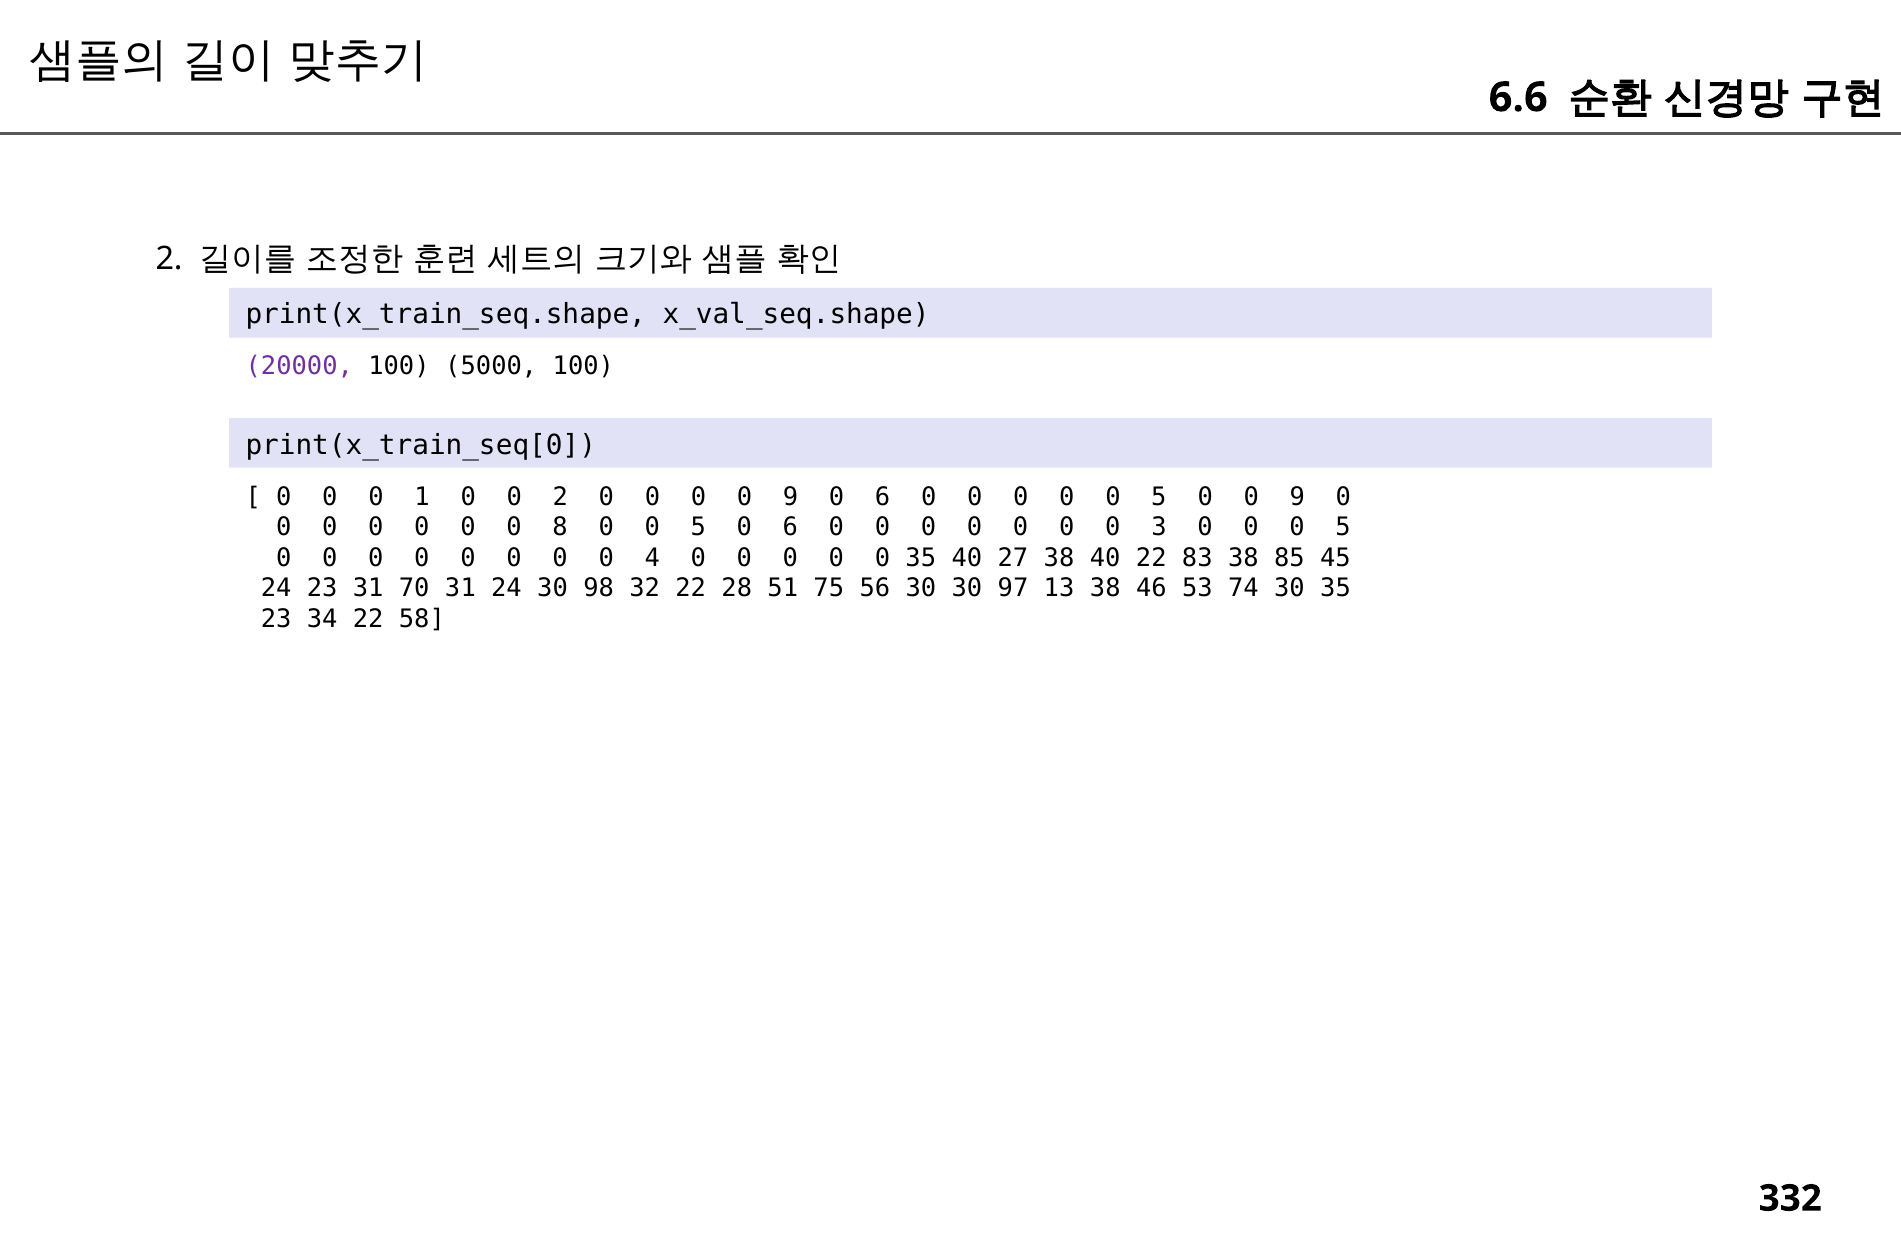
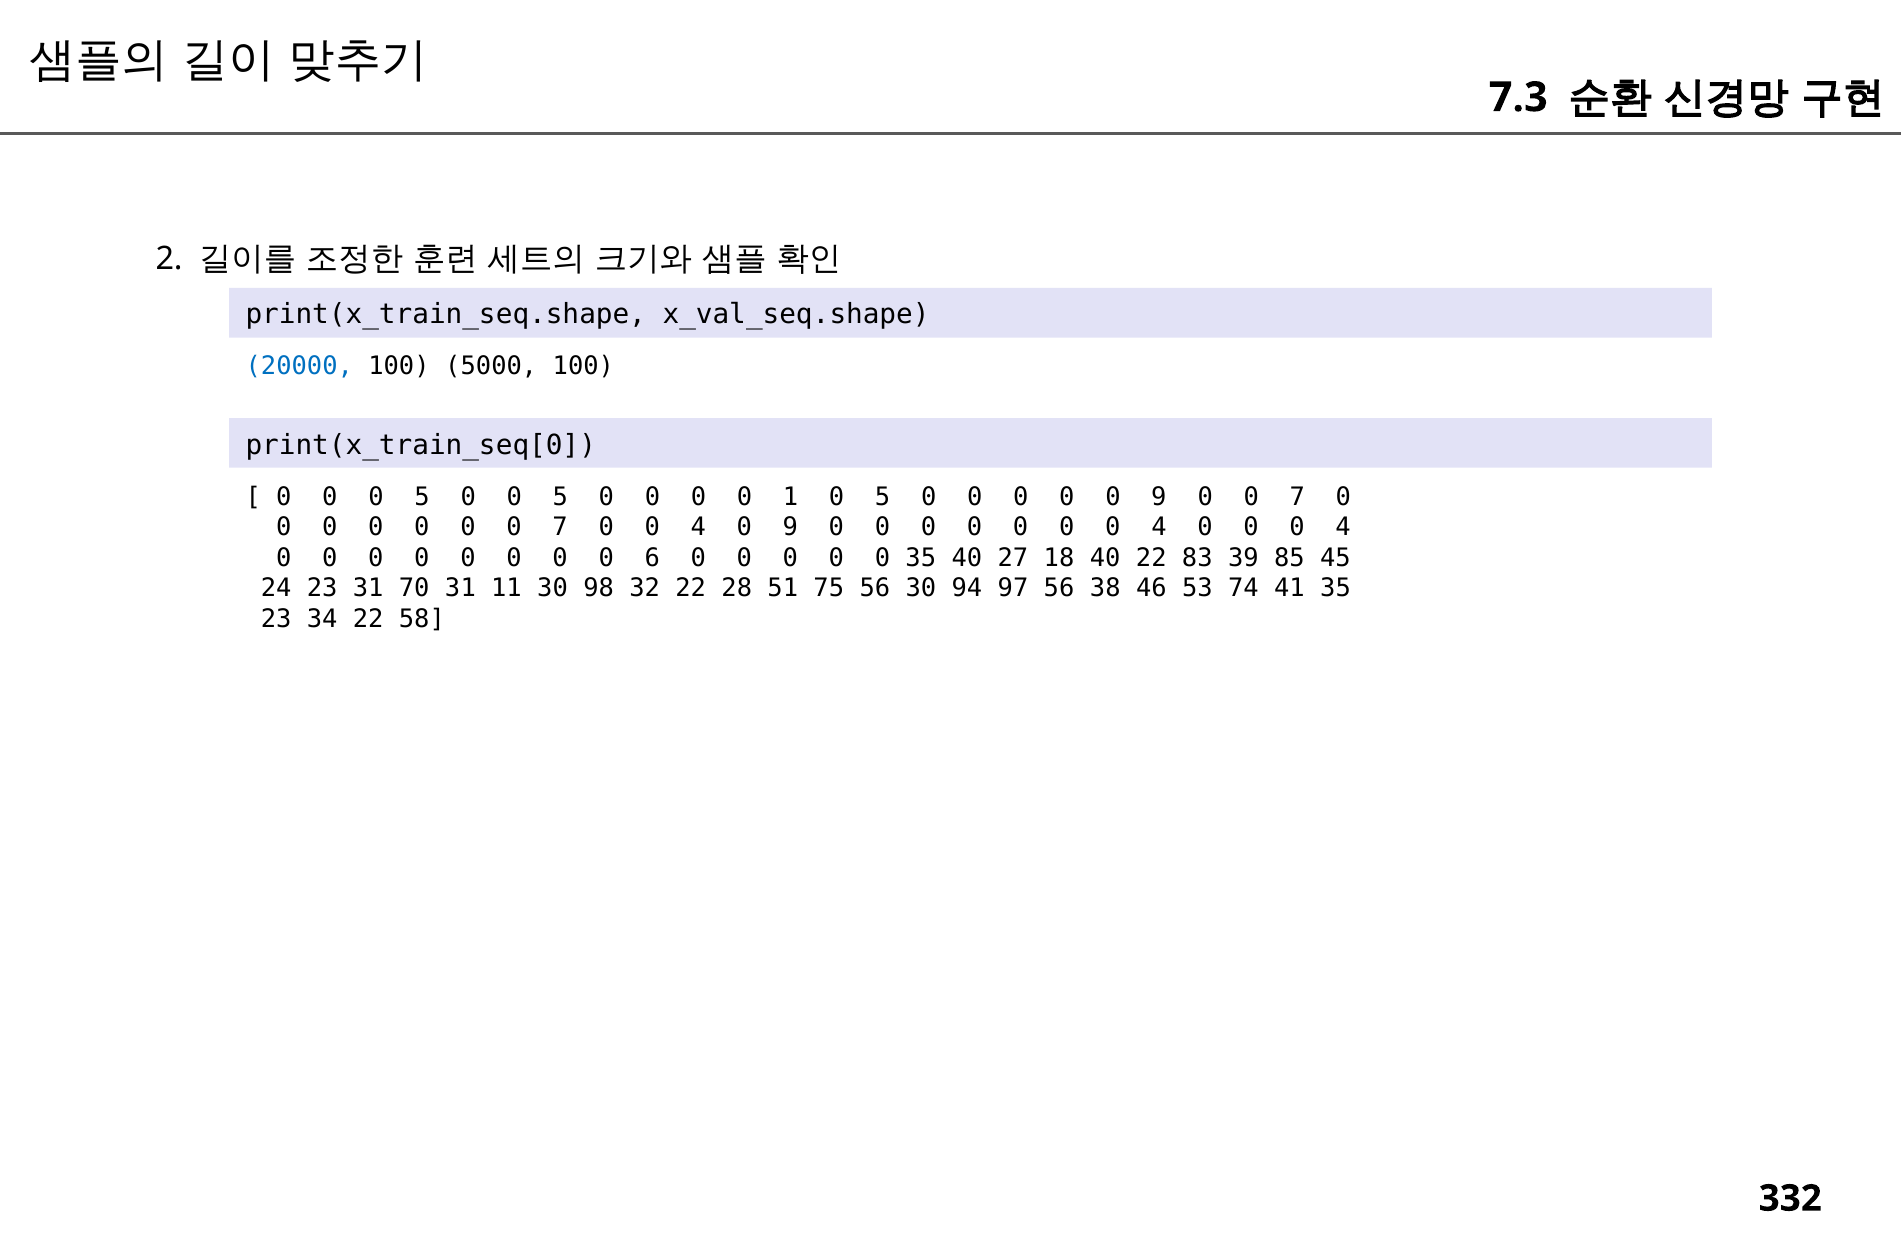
6.6: 6.6 -> 7.3 (1518, 97)
20000 colour: purple -> blue (299, 366)
0 0 0 1: 1 -> 5 (422, 497)
2: 2 -> 5 (560, 497)
0 0 0 9: 9 -> 1 (791, 497)
6: 6 -> 5 (883, 497)
5: 5 -> 9 (1159, 497)
9: 9 -> 7 (1297, 497)
0 0 0 8: 8 -> 7 (560, 527)
5: 5 -> 4 (698, 527)
6: 6 -> 9 (790, 527)
3: 3 -> 4 (1159, 527)
5: 5 -> 4 (1343, 527)
4: 4 -> 6 (652, 558)
27 38: 38 -> 18 (1059, 558)
83 38: 38 -> 39 (1243, 558)
31 24: 24 -> 11 (506, 588)
30 30: 30 -> 94 (967, 588)
97 13: 13 -> 56 (1059, 588)
74 30: 30 -> 41 (1289, 588)
